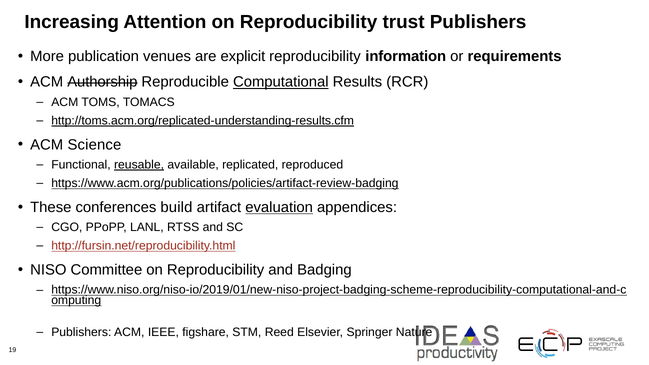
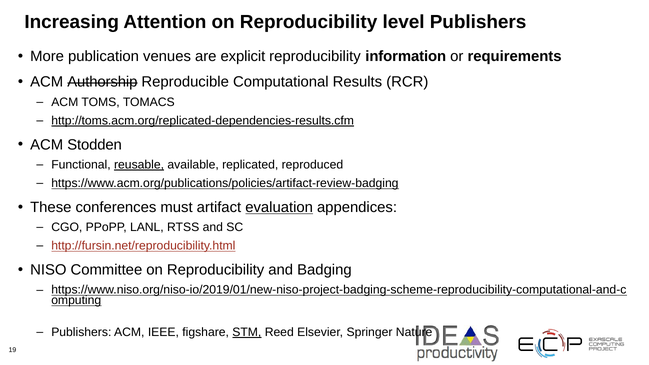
trust: trust -> level (404, 22)
Computational underline: present -> none (281, 82)
http://toms.acm.org/replicated-understanding-results.cfm: http://toms.acm.org/replicated-understanding-results.cfm -> http://toms.acm.org/replicated-dependencies-results.cfm (203, 121)
Science: Science -> Stodden (95, 145)
build: build -> must (177, 207)
STM underline: none -> present (247, 332)
